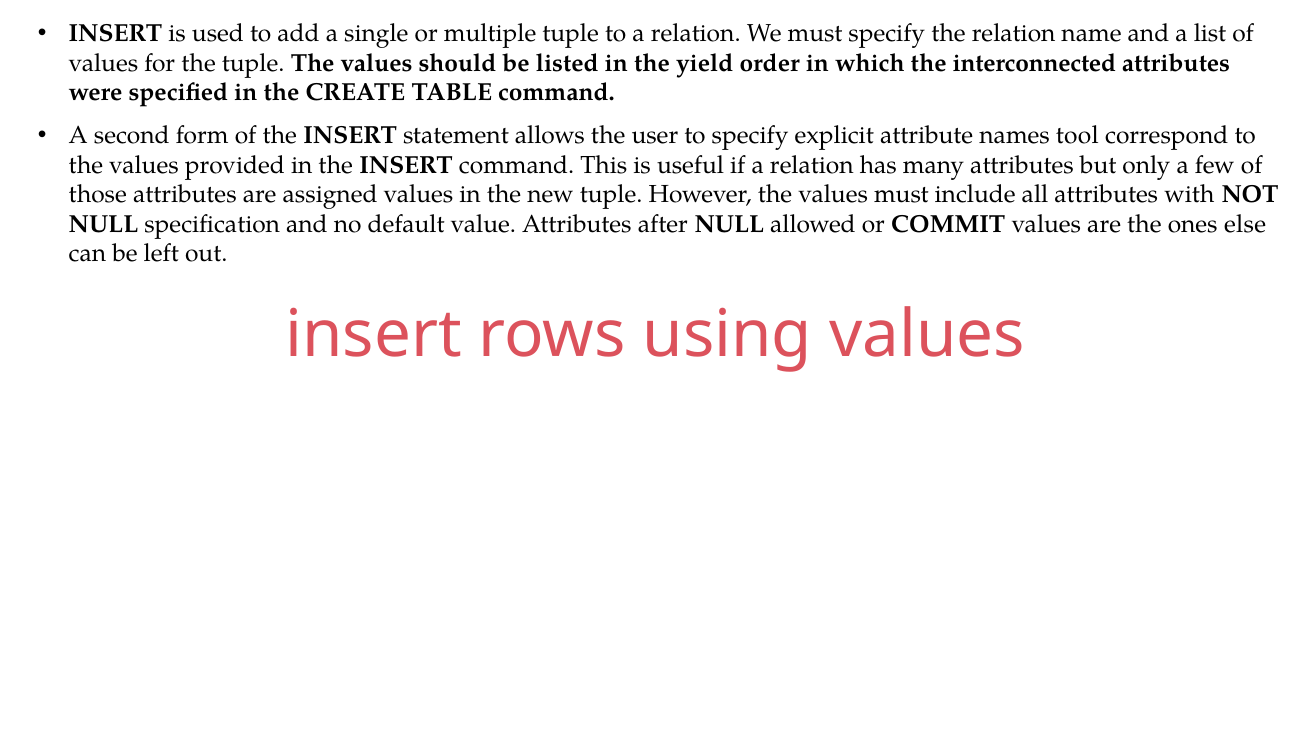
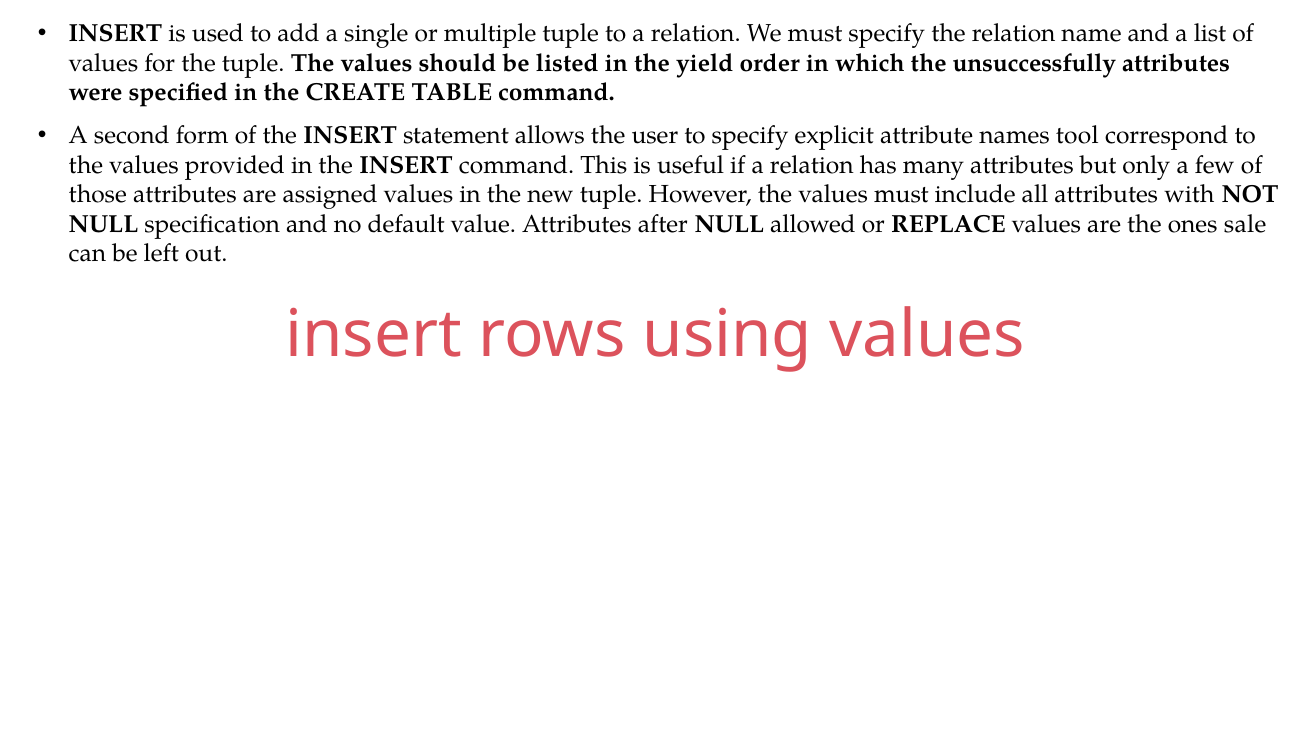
interconnected: interconnected -> unsuccessfully (1034, 63)
COMMIT: COMMIT -> REPLACE (948, 224)
else: else -> sale (1245, 224)
